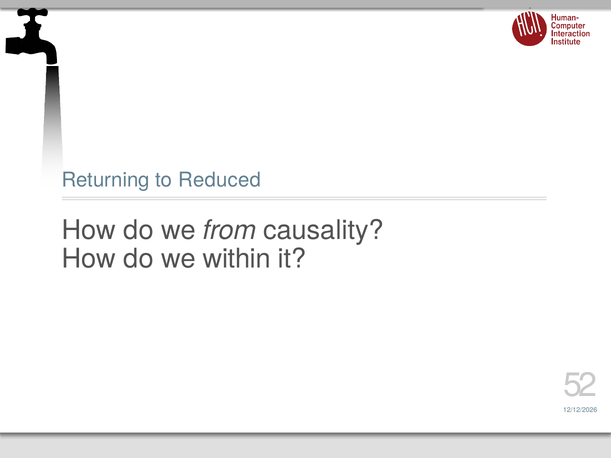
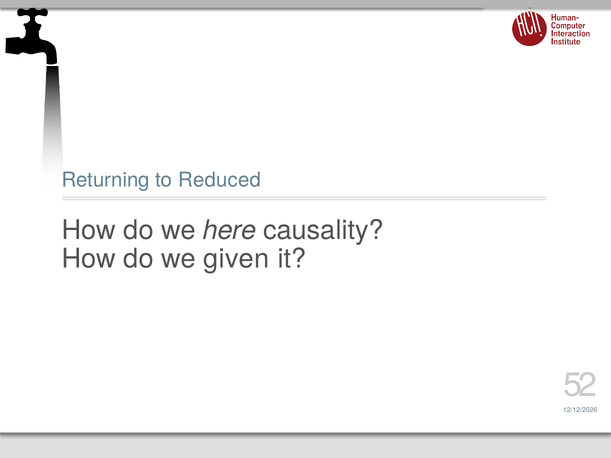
from: from -> here (230, 230)
within: within -> given (236, 259)
